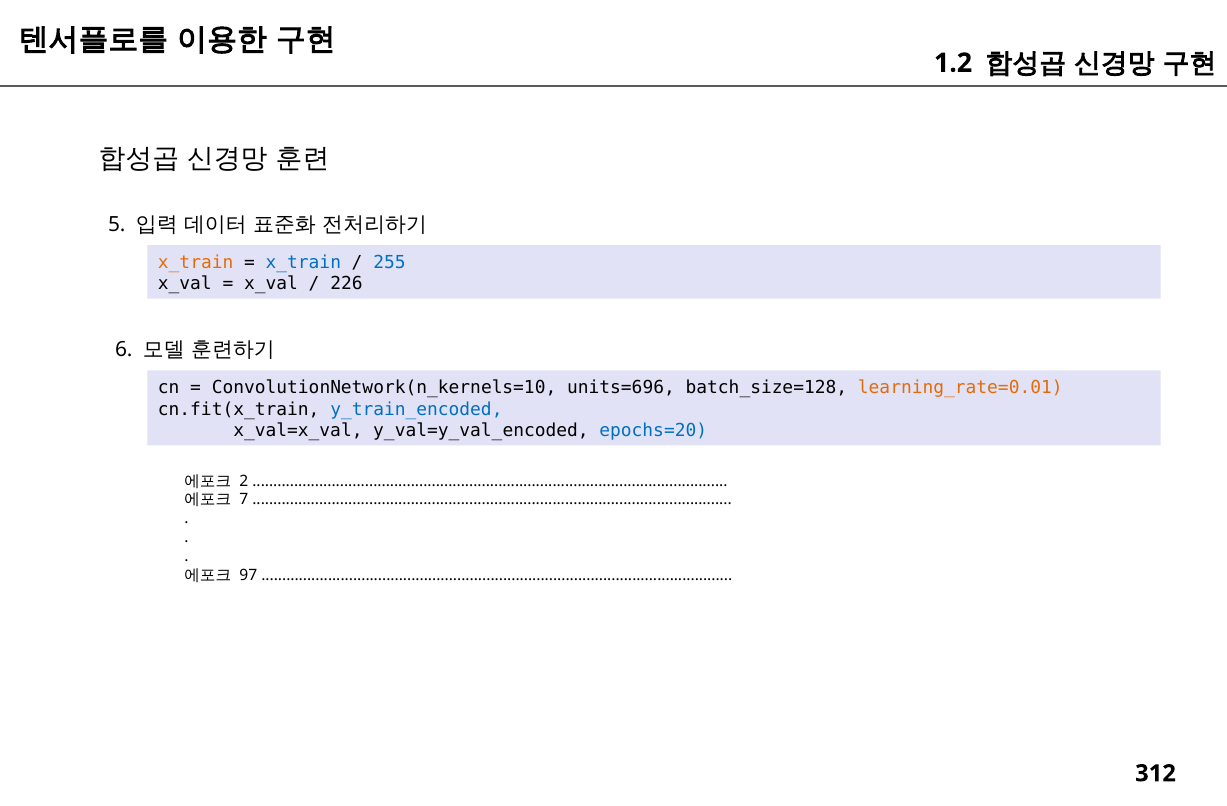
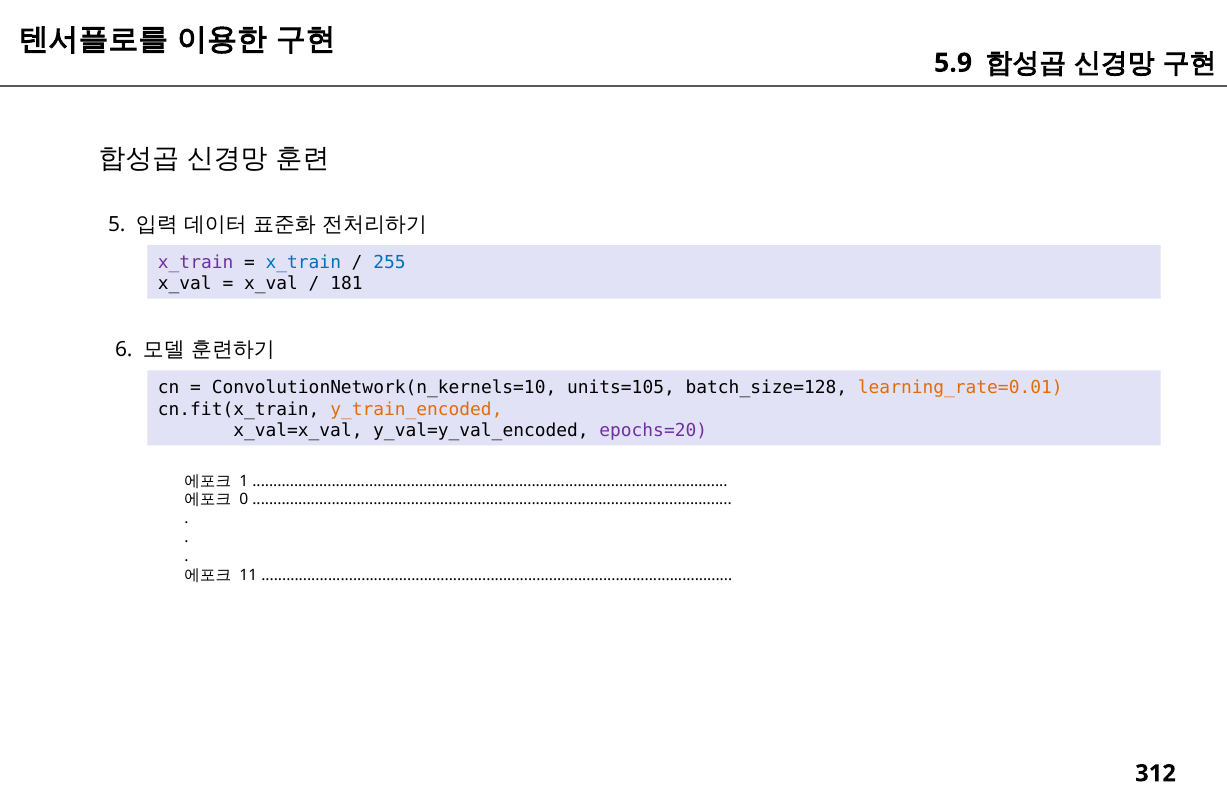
1.2: 1.2 -> 5.9 (953, 63)
x_train colour: orange -> purple (196, 262)
226: 226 -> 181 (346, 284)
units=696: units=696 -> units=105 (621, 388)
y_train_encoded colour: blue -> orange (416, 409)
epochs=20 colour: blue -> purple (653, 431)
2: 2 -> 1 (244, 481)
7: 7 -> 0 (244, 500)
97: 97 -> 11 (248, 575)
